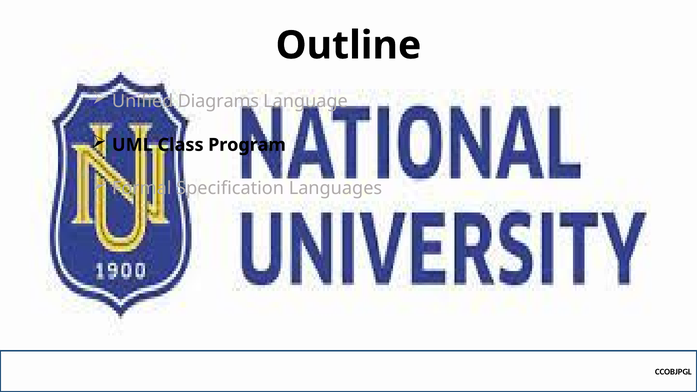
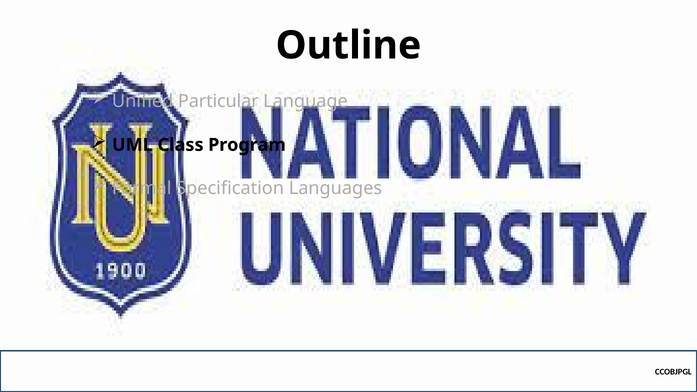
Diagrams: Diagrams -> Particular (218, 101)
